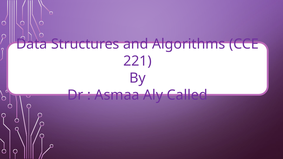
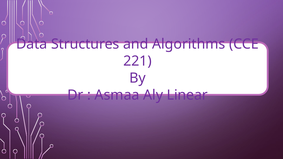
Called: Called -> Linear (187, 95)
